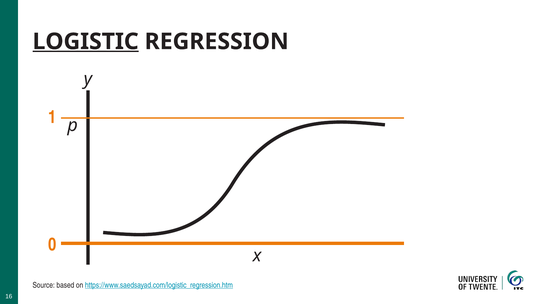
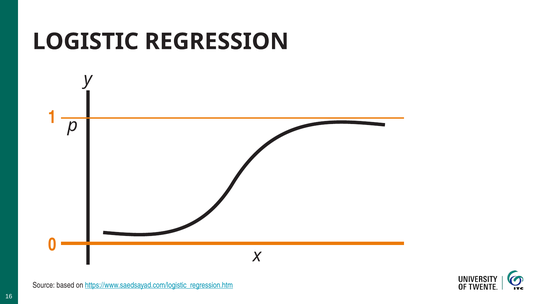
LOGISTIC underline: present -> none (86, 42)
